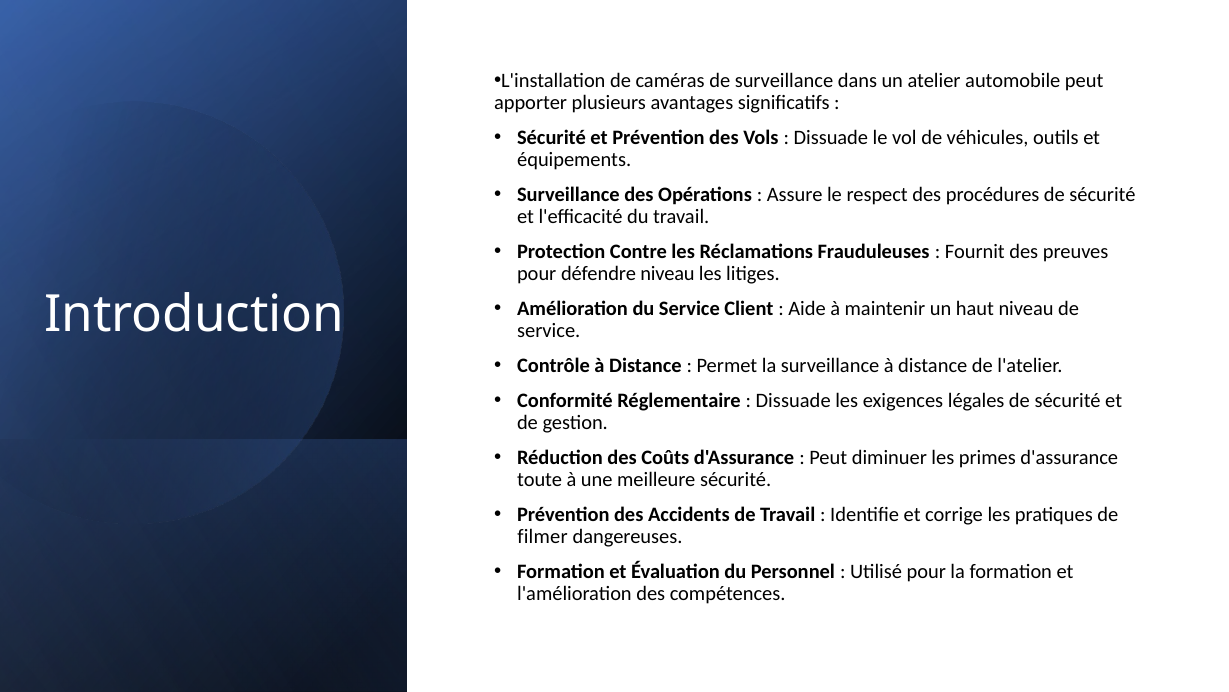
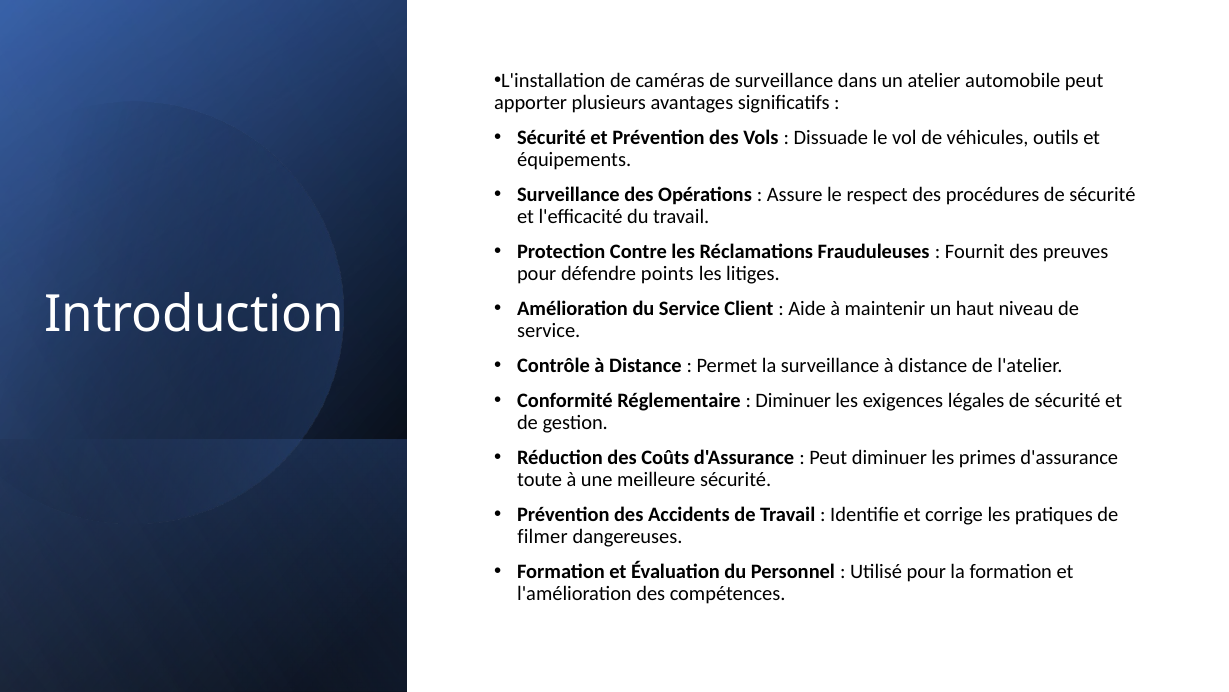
défendre niveau: niveau -> points (667, 274)
Dissuade: Dissuade -> Diminuer (793, 401)
